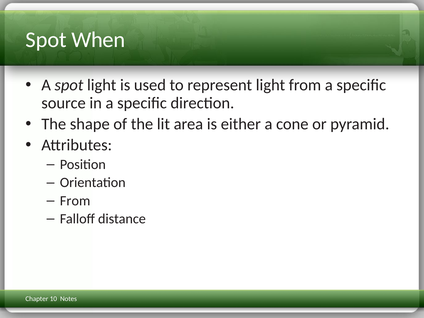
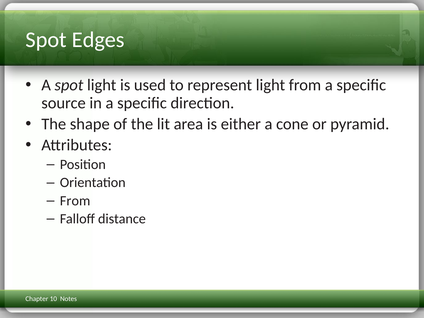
When: When -> Edges (98, 40)
